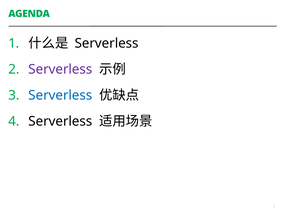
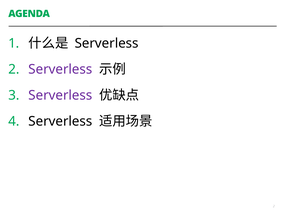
Serverless colour: blue -> purple (60, 95)
